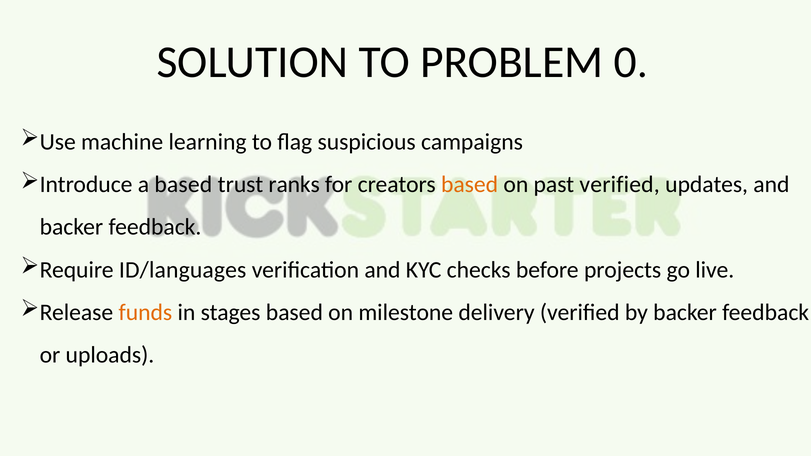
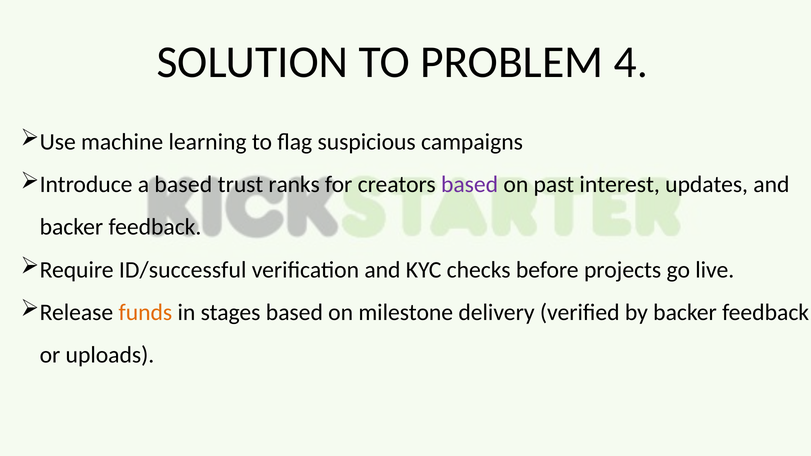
0: 0 -> 4 (625, 62)
based colour: orange -> purple (470, 185)
past verified: verified -> interest (620, 185)
ID/languages: ID/languages -> ID/successful (183, 270)
